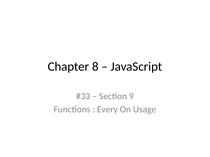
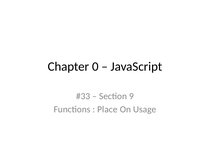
8: 8 -> 0 (95, 67)
Every: Every -> Place (107, 110)
